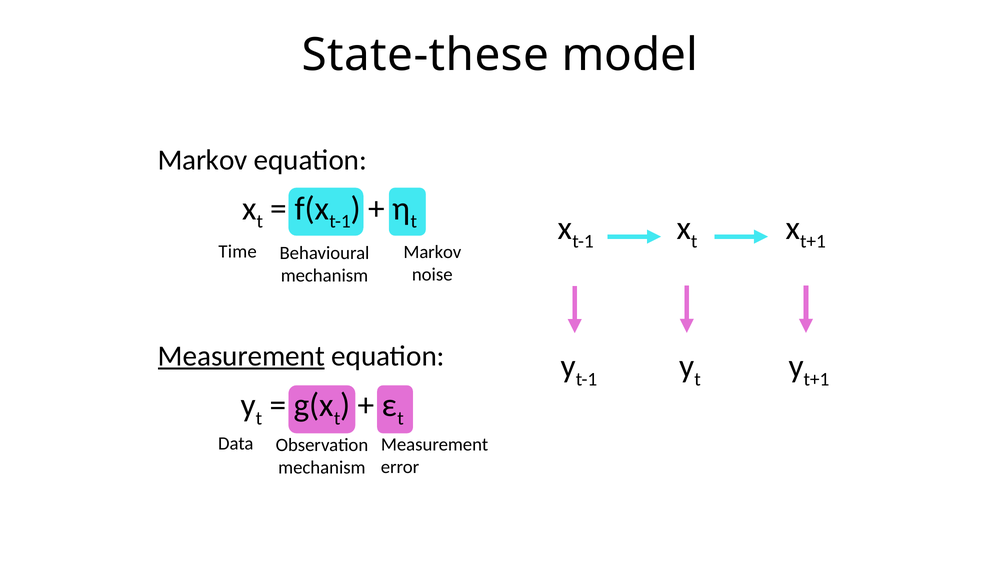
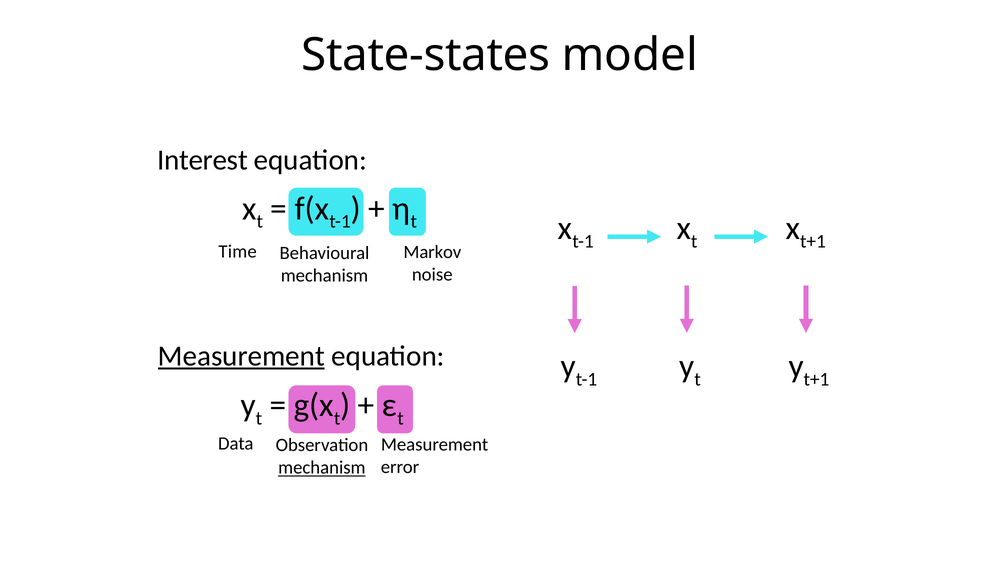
State-these: State-these -> State-states (426, 55)
Markov: Markov -> Interest (202, 160)
mechanism underline: none -> present (322, 467)
